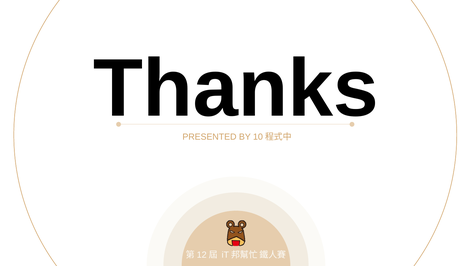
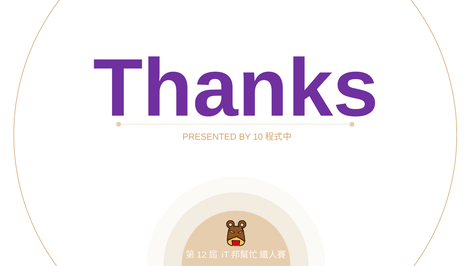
Thanks colour: black -> purple (236, 89)
